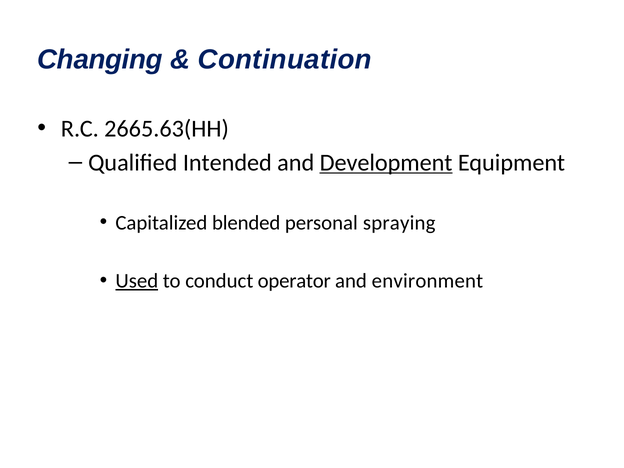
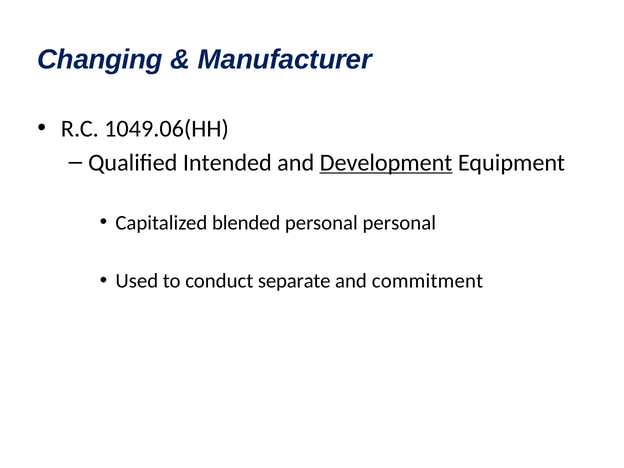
Continuation: Continuation -> Manufacturer (285, 60)
2665.63(HH: 2665.63(HH -> 1049.06(HH (167, 129)
personal spraying: spraying -> personal (399, 223)
Used underline: present -> none (137, 281)
operator: operator -> separate (294, 281)
environment: environment -> commitment (427, 281)
